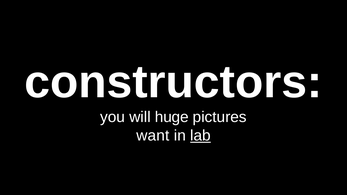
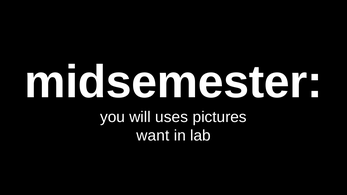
constructors: constructors -> midsemester (174, 82)
huge: huge -> uses (172, 117)
lab underline: present -> none (200, 136)
